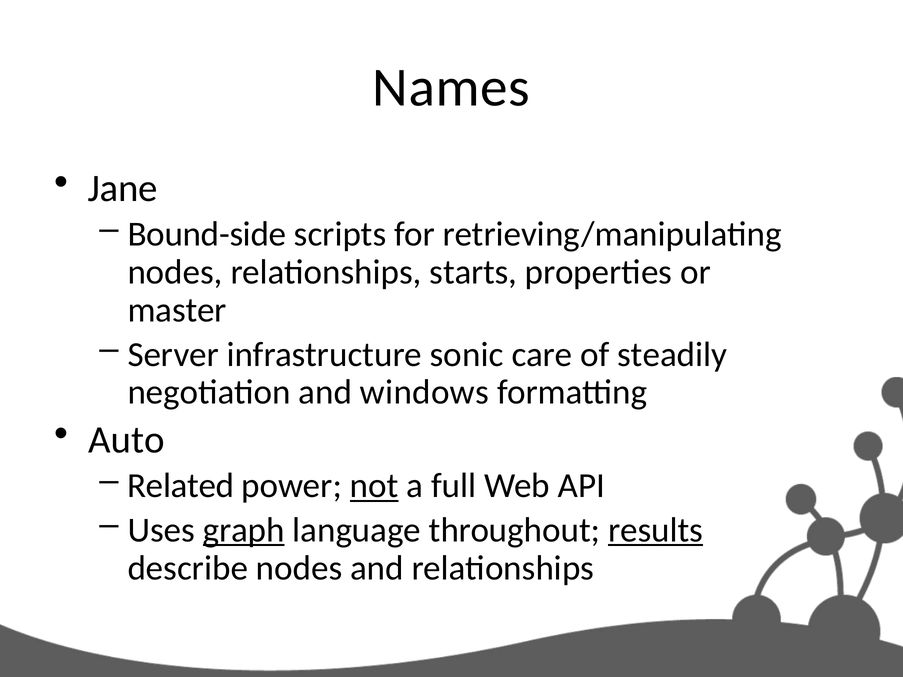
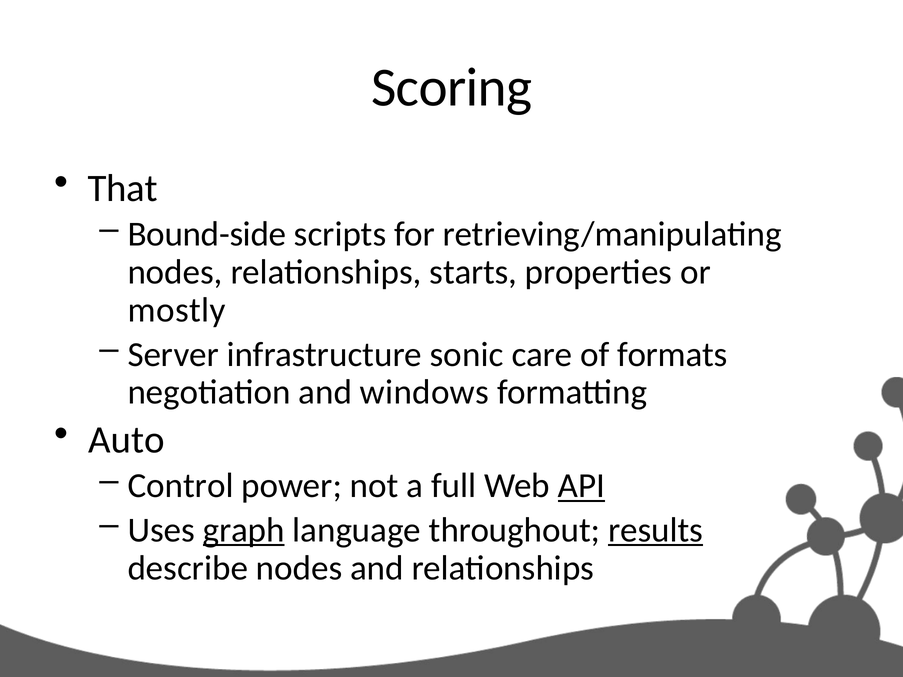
Names: Names -> Scoring (452, 87)
Jane: Jane -> That (123, 189)
master: master -> mostly (177, 310)
steadily: steadily -> formats (672, 355)
Related: Related -> Control (181, 486)
not underline: present -> none (374, 486)
API underline: none -> present (581, 486)
